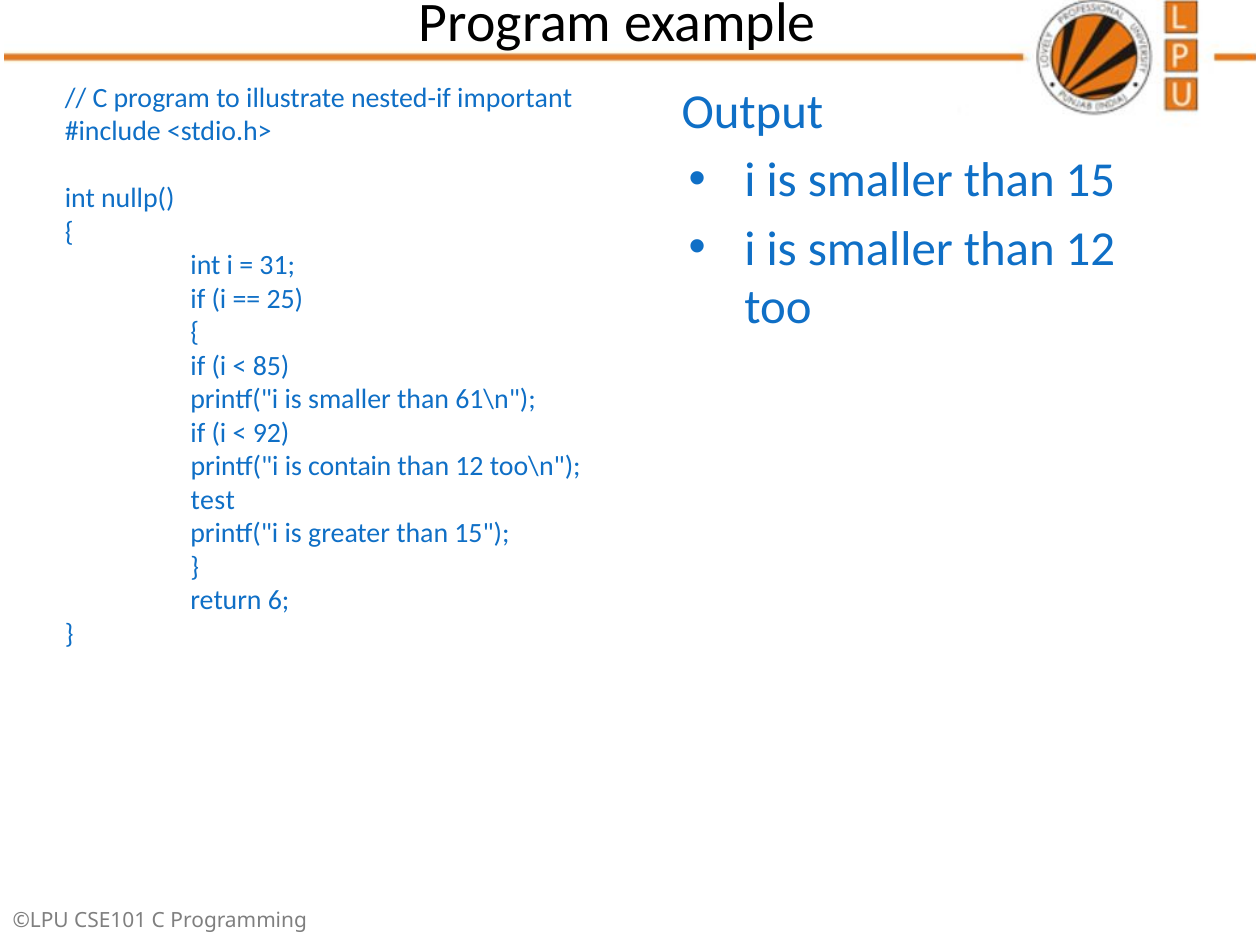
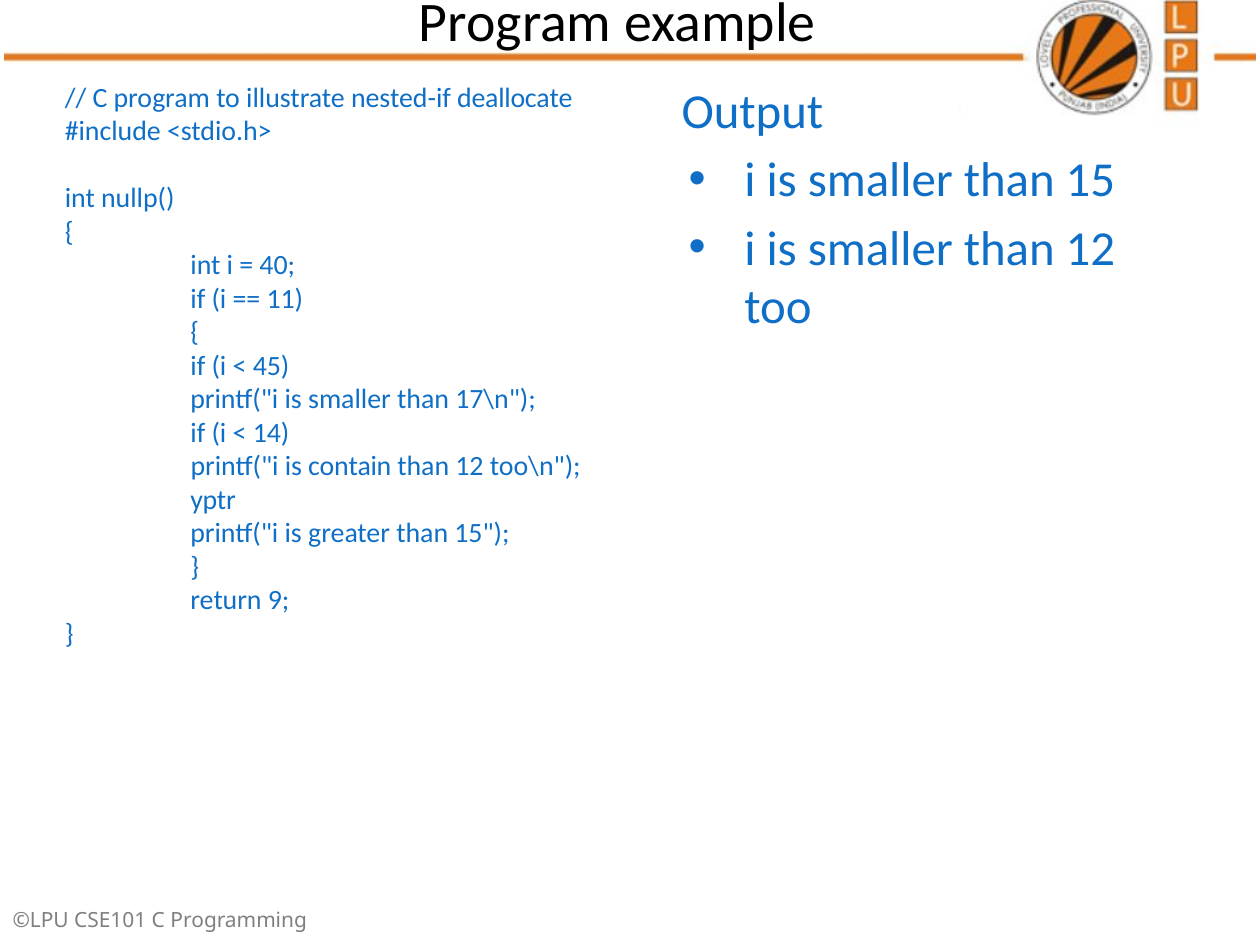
important: important -> deallocate (515, 98)
31: 31 -> 40 (277, 266)
25: 25 -> 11 (285, 299)
85: 85 -> 45 (271, 366)
61\n: 61\n -> 17\n (496, 400)
92: 92 -> 14 (271, 433)
test: test -> yptr (213, 500)
6: 6 -> 9 (279, 600)
